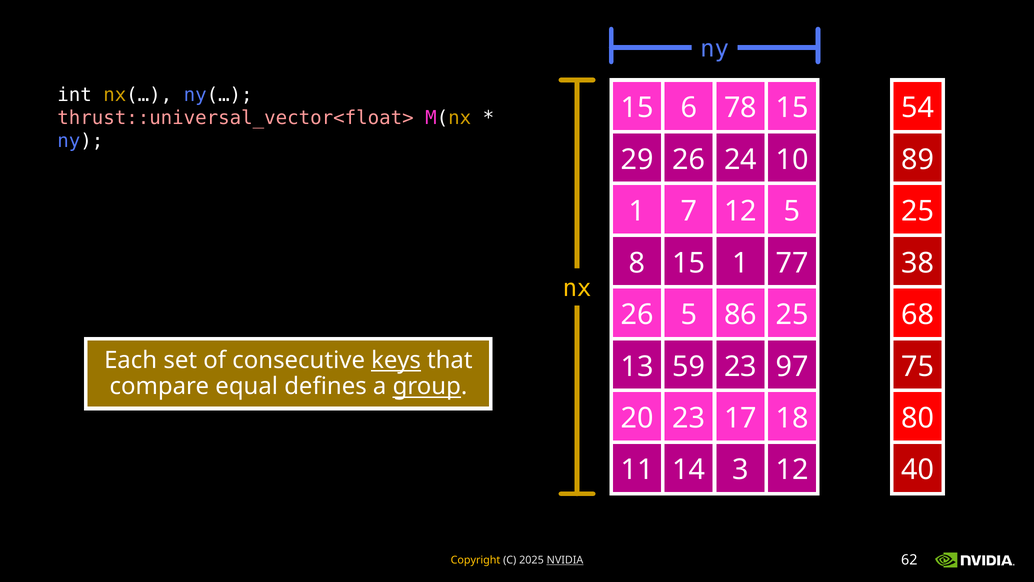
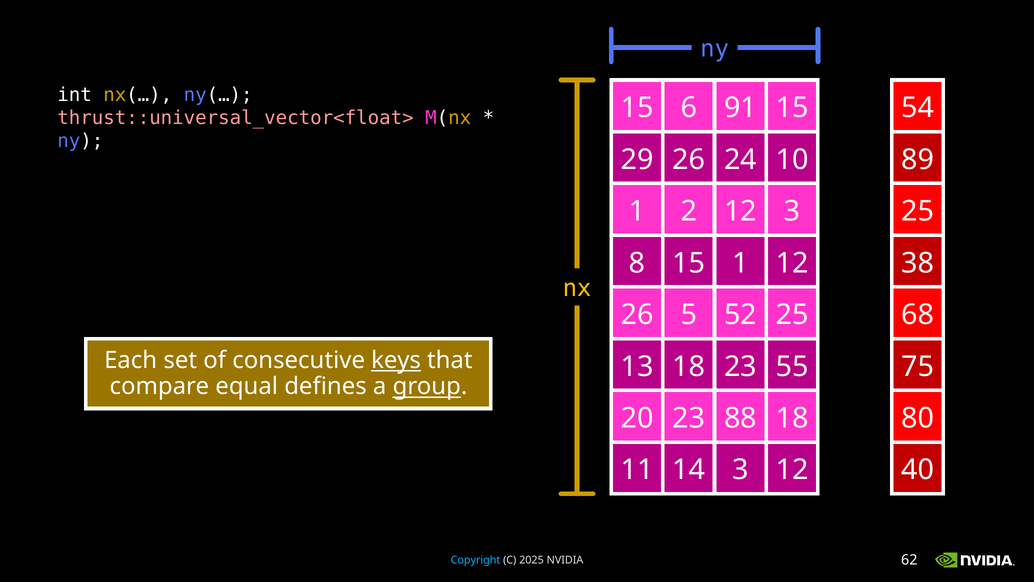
78: 78 -> 91 (740, 108)
7: 7 -> 2 (689, 211)
12 5: 5 -> 3 (792, 211)
1 77: 77 -> 12 (792, 263)
86: 86 -> 52 (740, 315)
13 59: 59 -> 18 (689, 366)
97: 97 -> 55 (792, 366)
17: 17 -> 88 (740, 418)
Copyright colour: yellow -> light blue (476, 560)
NVIDIA underline: present -> none (565, 560)
